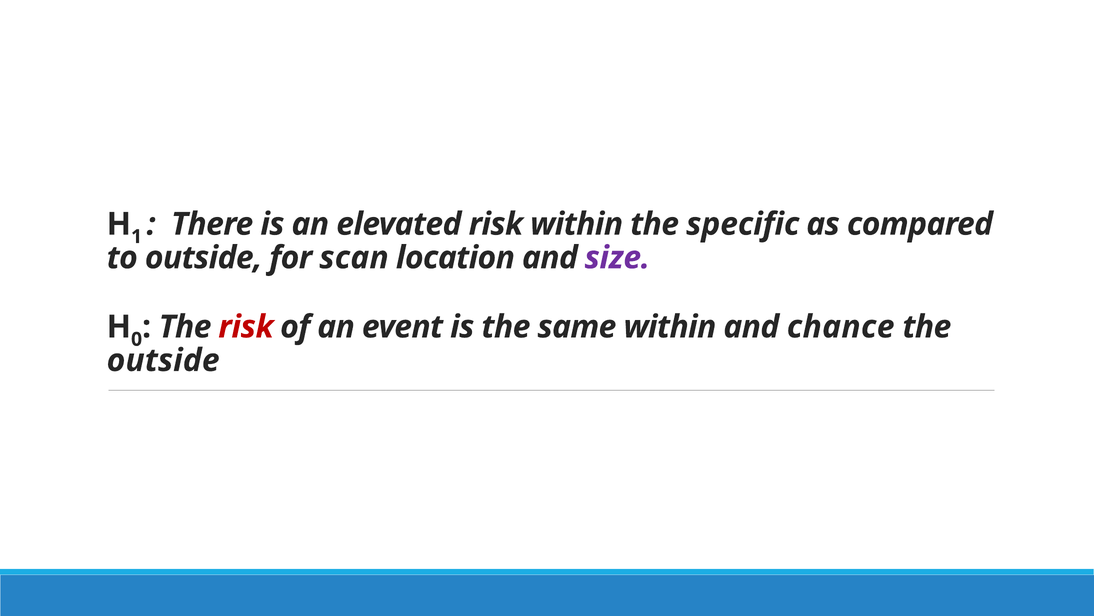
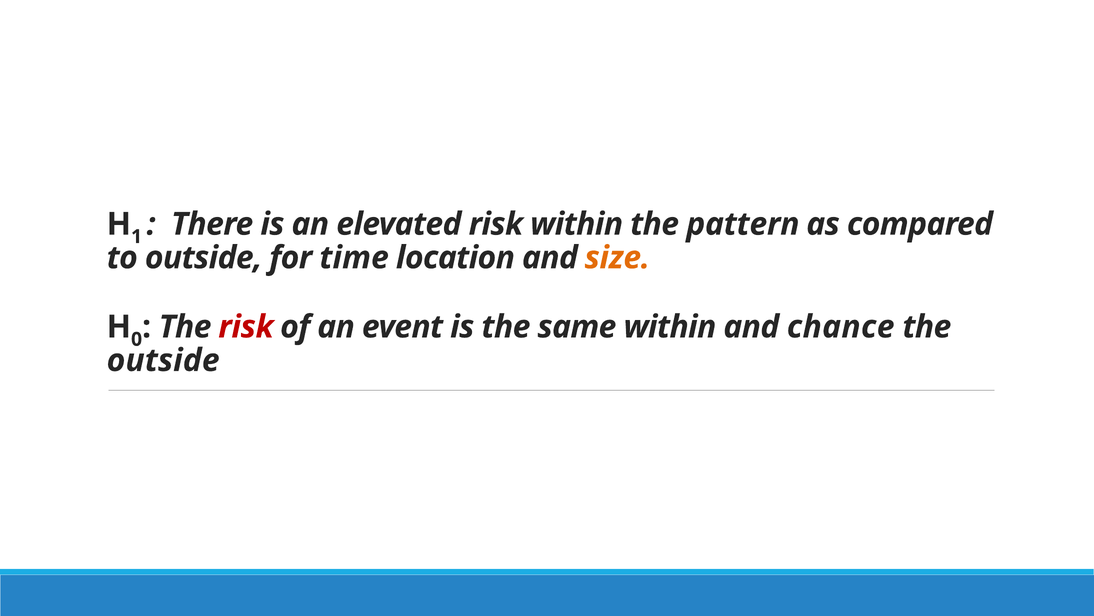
specific: specific -> pattern (743, 224)
scan: scan -> time (354, 257)
size colour: purple -> orange (617, 257)
